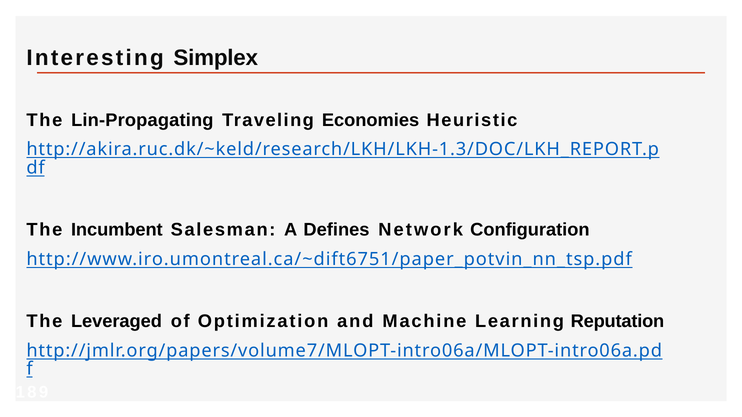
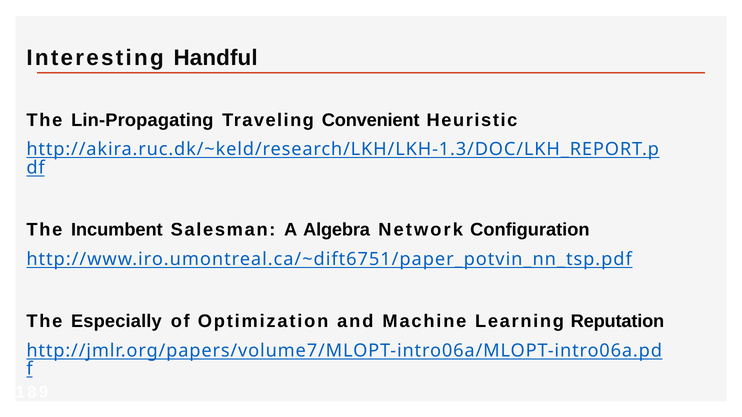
Simplex: Simplex -> Handful (216, 58)
Economies: Economies -> Convenient (371, 120)
Defines: Defines -> Algebra (337, 230)
Leveraged: Leveraged -> Especially (116, 322)
